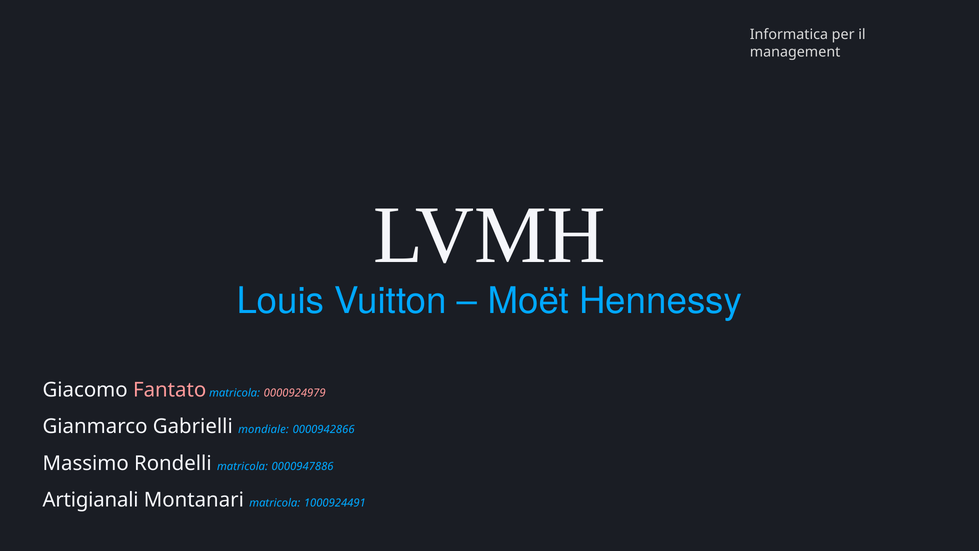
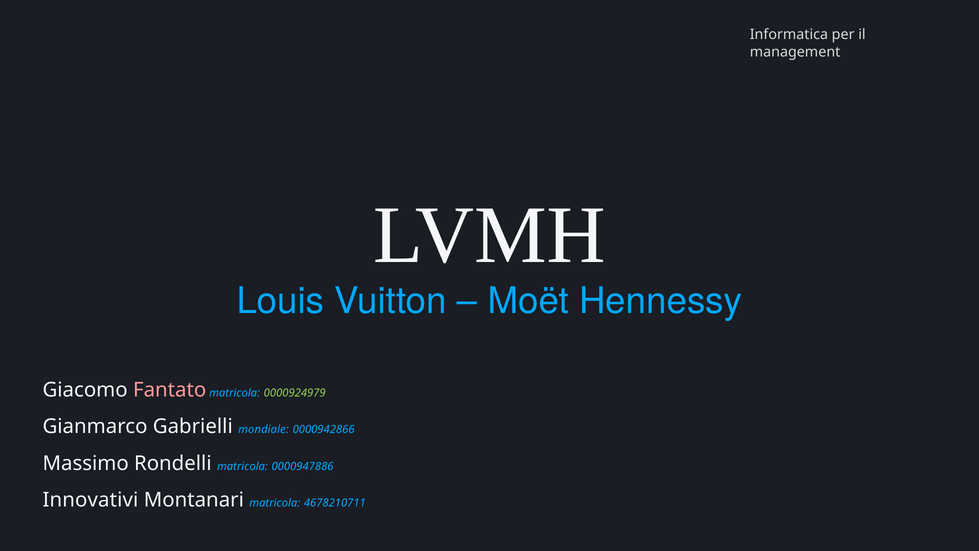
0000924979 colour: pink -> light green (295, 393)
Artigianali: Artigianali -> Innovativi (90, 500)
1000924491: 1000924491 -> 4678210711 (335, 503)
